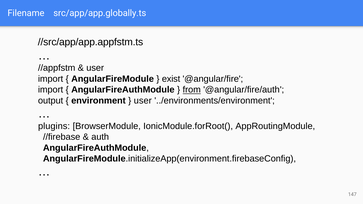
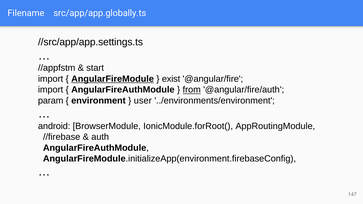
//src/app/app.appfstm.ts: //src/app/app.appfstm.ts -> //src/app/app.settings.ts (90, 42)
user: user -> start (95, 68)
AngularFireModule underline: none -> present (113, 79)
output: output -> param (51, 101)
plugins: plugins -> android (54, 126)
